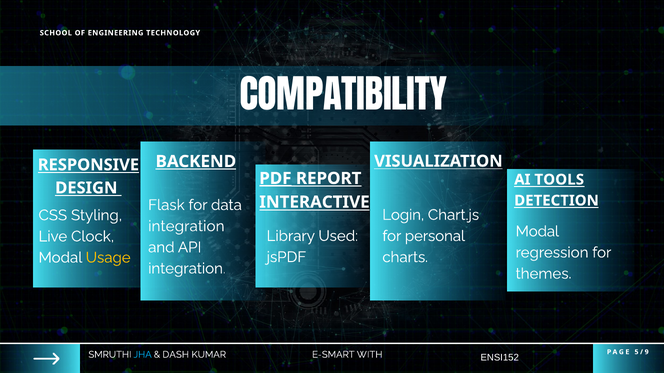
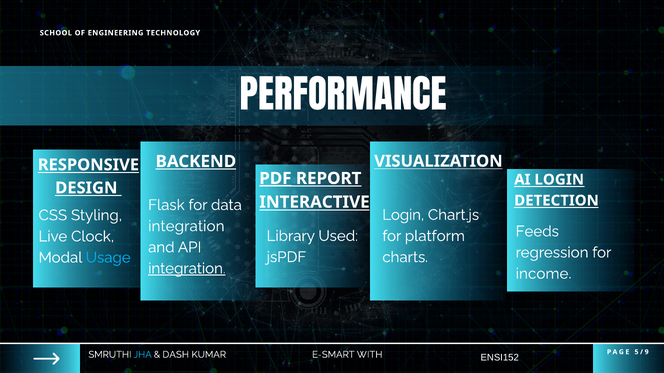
COMPATIBILITY: COMPATIBILITY -> PERFORMANCE (343, 97)
AI TOOLS: TOOLS -> LOGIN (559, 180)
Modal: Modal -> Feeds (537, 232)
personal: personal -> platform (435, 236)
Usage colour: yellow -> light blue (108, 258)
integration underline: none -> present (187, 269)
themes: themes -> income (544, 274)
